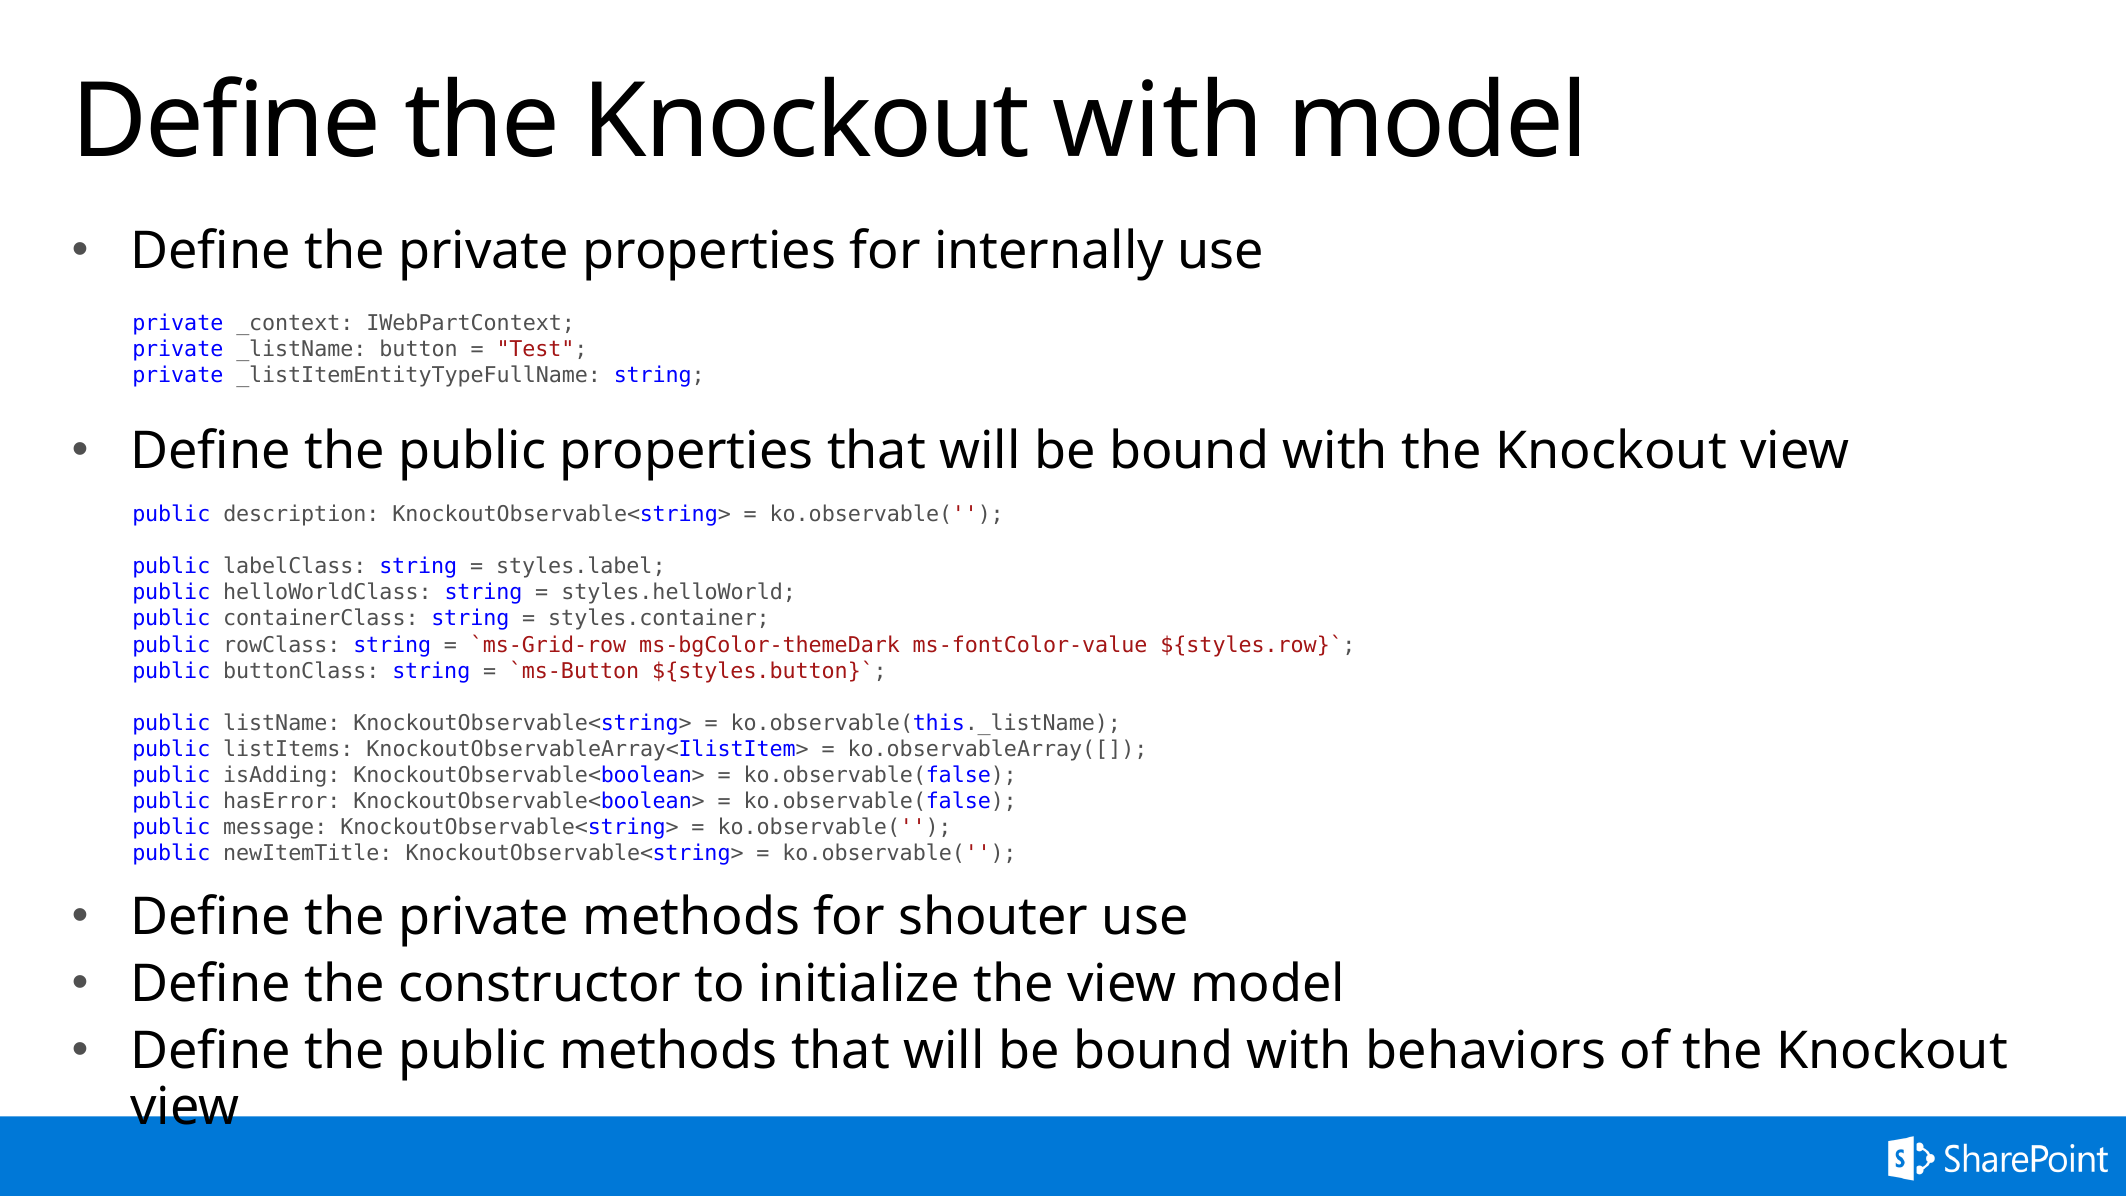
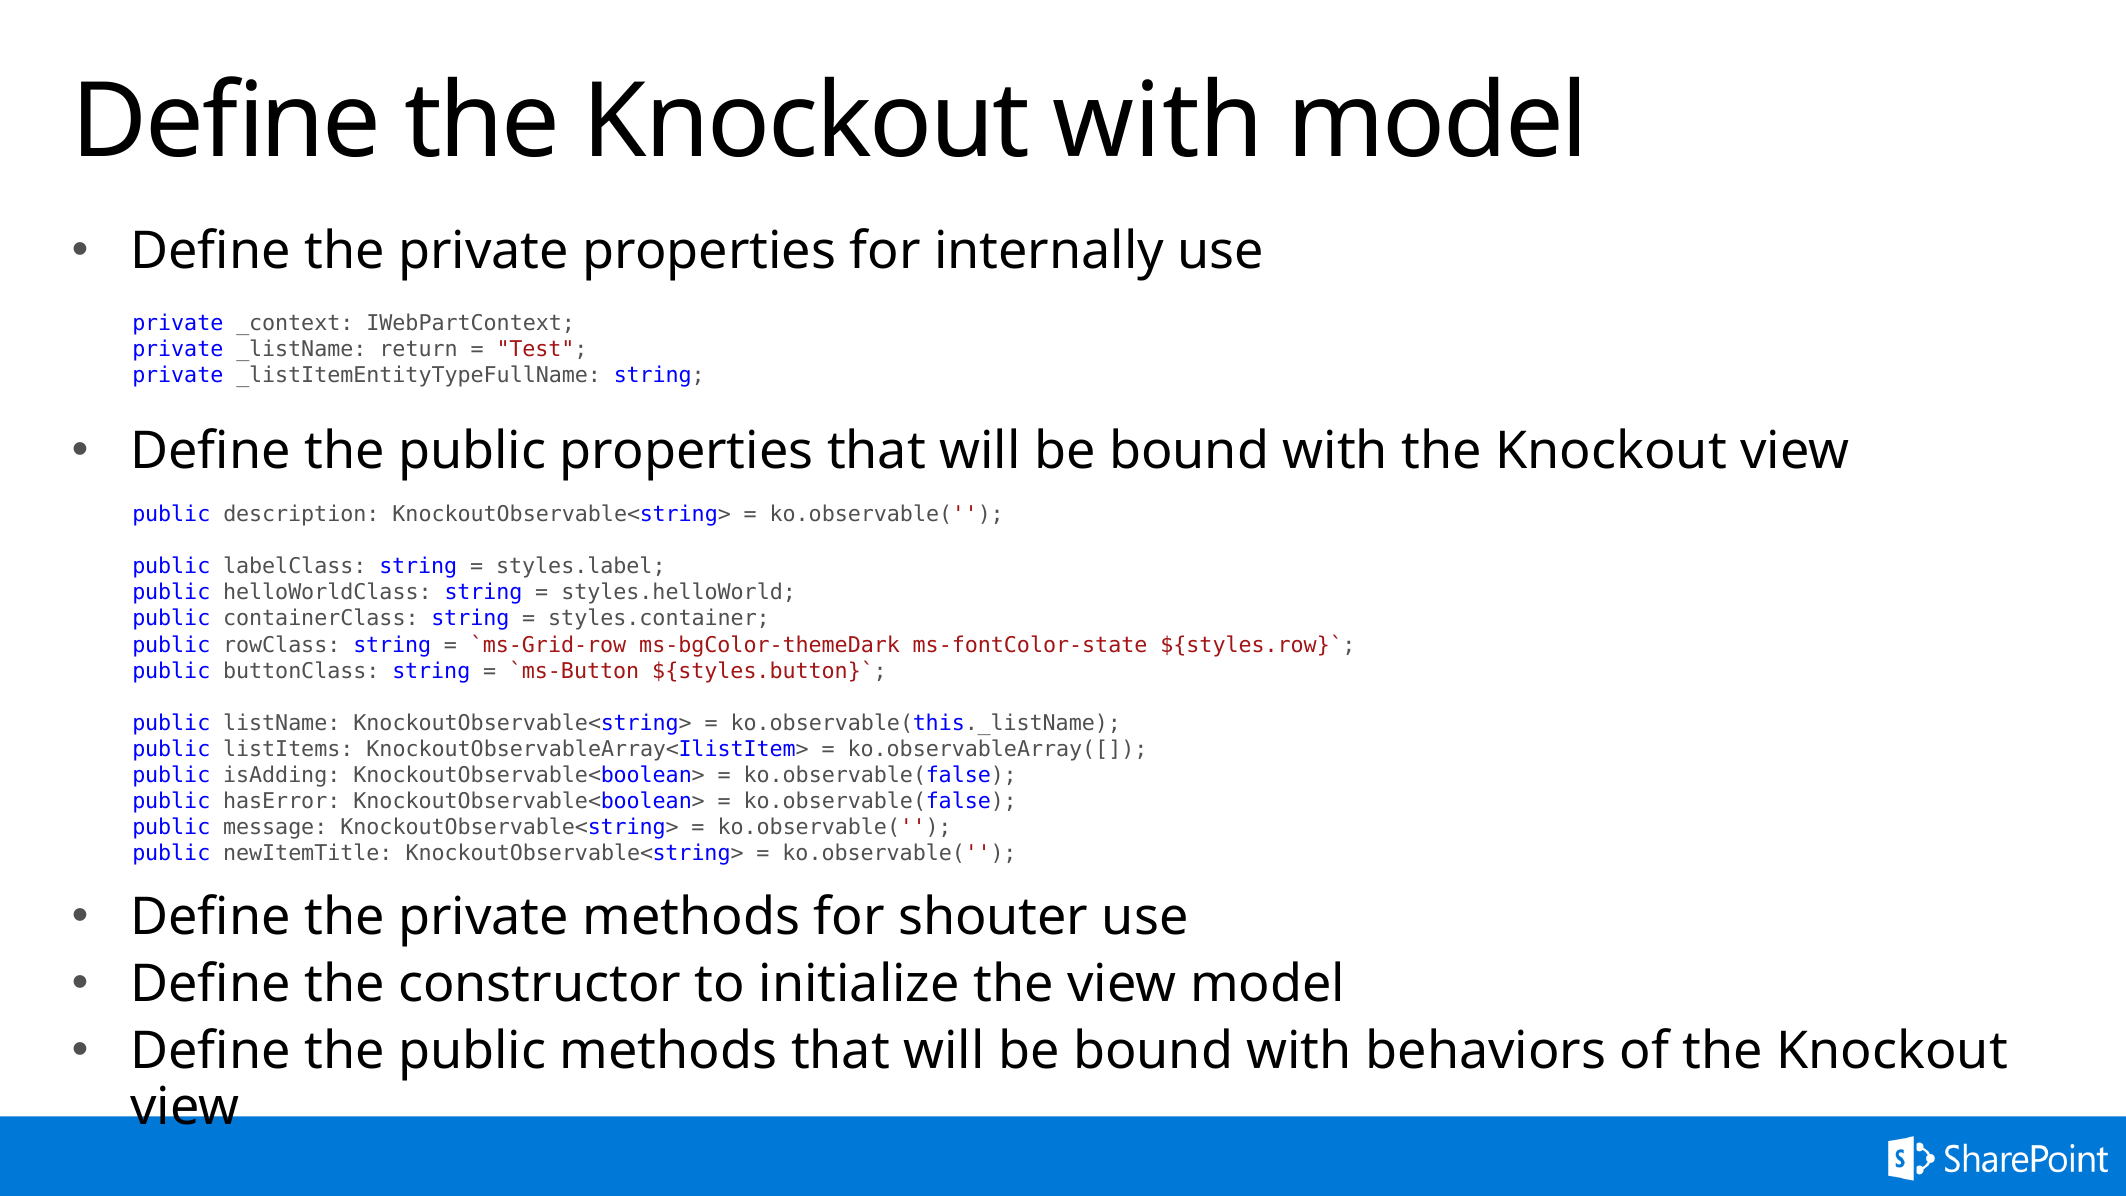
button: button -> return (419, 349)
ms-fontColor-value: ms-fontColor-value -> ms-fontColor-state (1030, 645)
